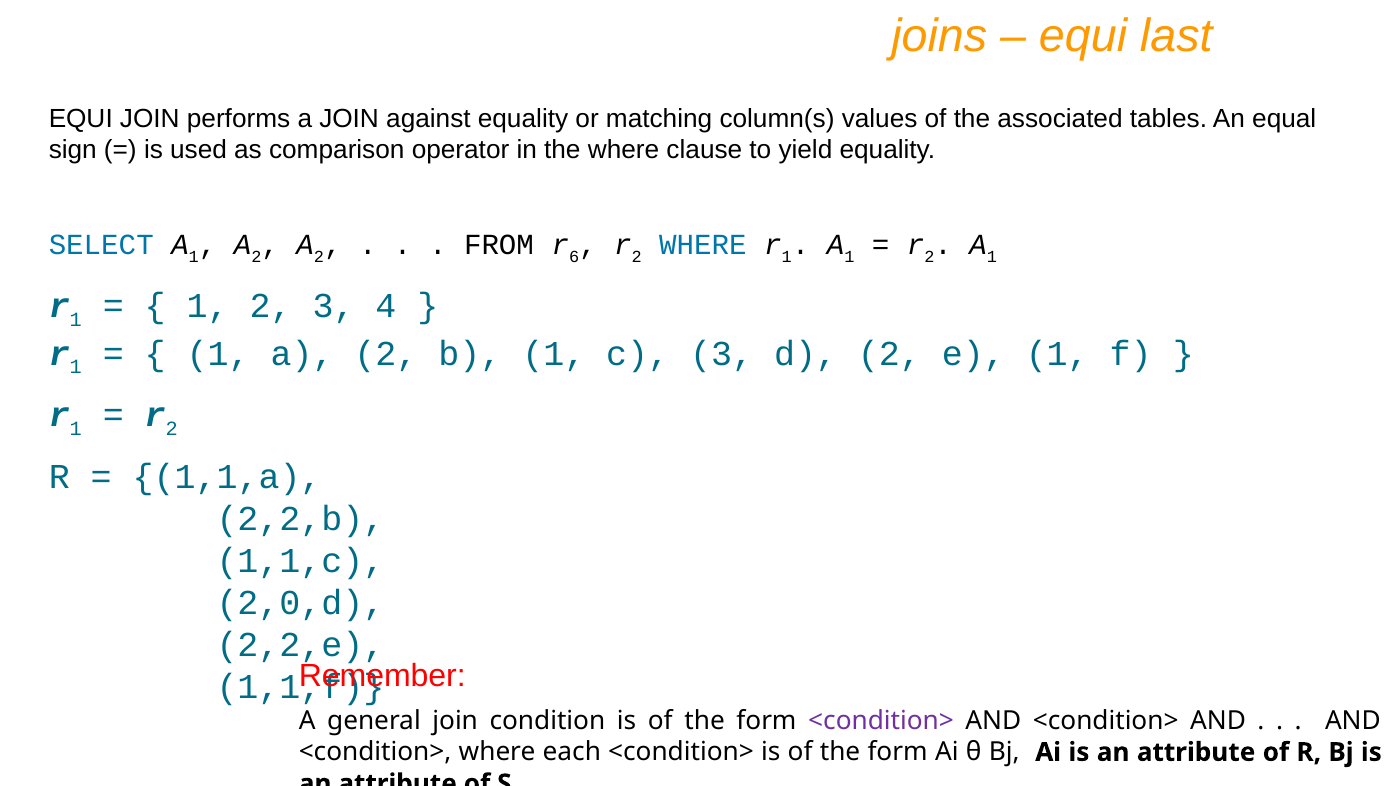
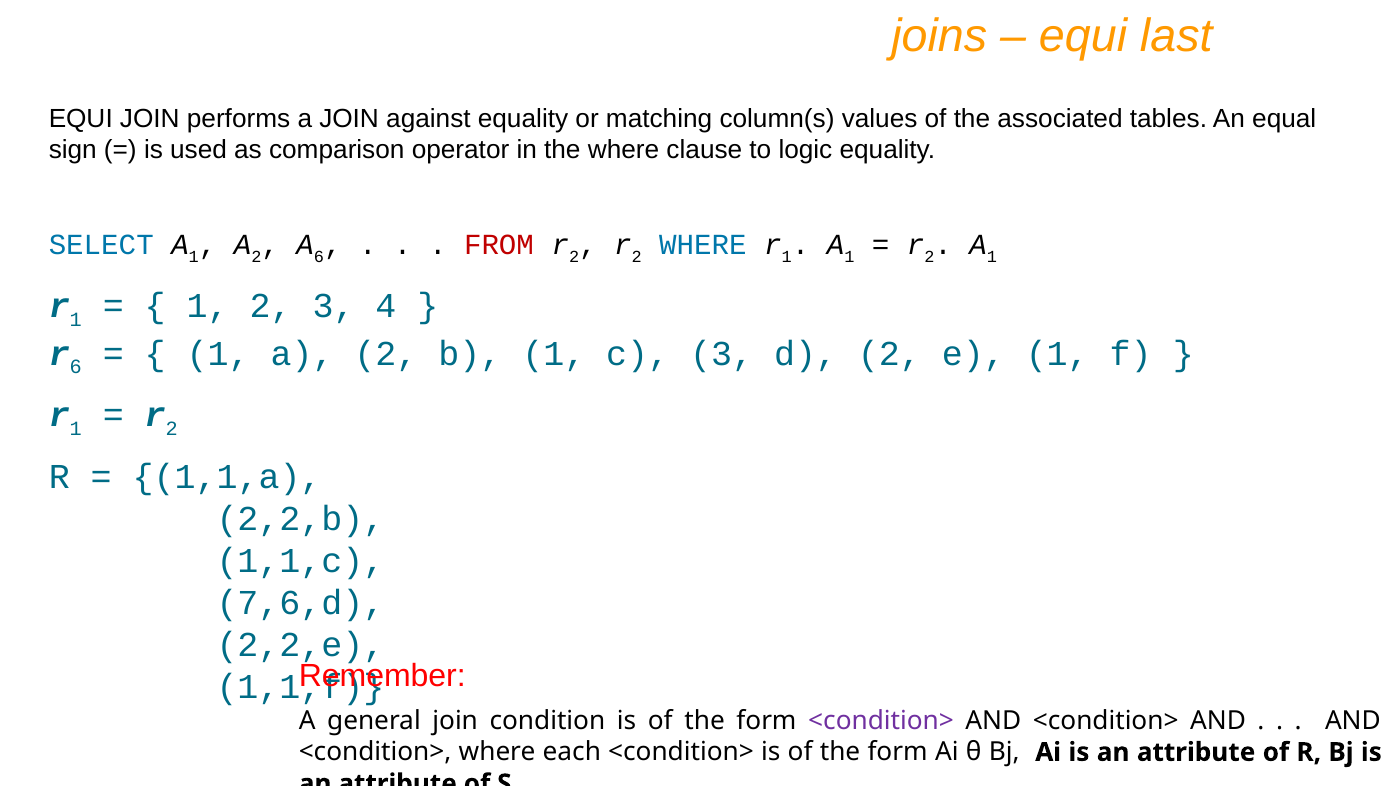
yield: yield -> logic (805, 150)
2: 2 -> 6 (319, 257)
FROM colour: black -> red (499, 245)
6: 6 -> 2 (574, 257)
1: 1 -> 6 (76, 367)
2,0,d: 2,0,d -> 7,6,d (300, 603)
